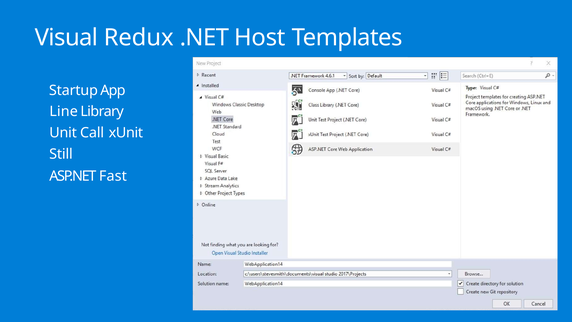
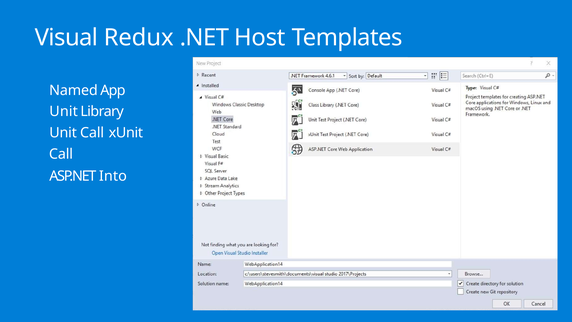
Startup: Startup -> Named (73, 90)
Line: Line -> Unit (64, 112)
Still: Still -> Call (61, 154)
Fast: Fast -> Into (113, 176)
